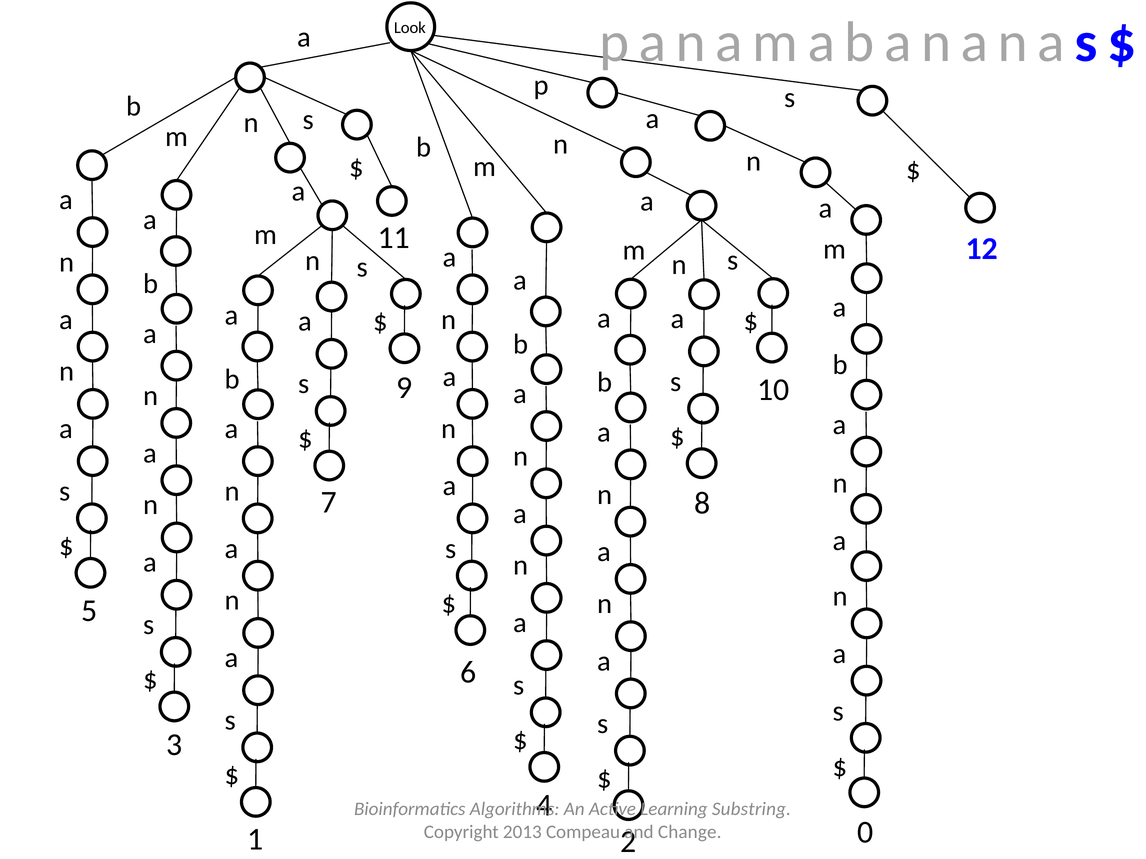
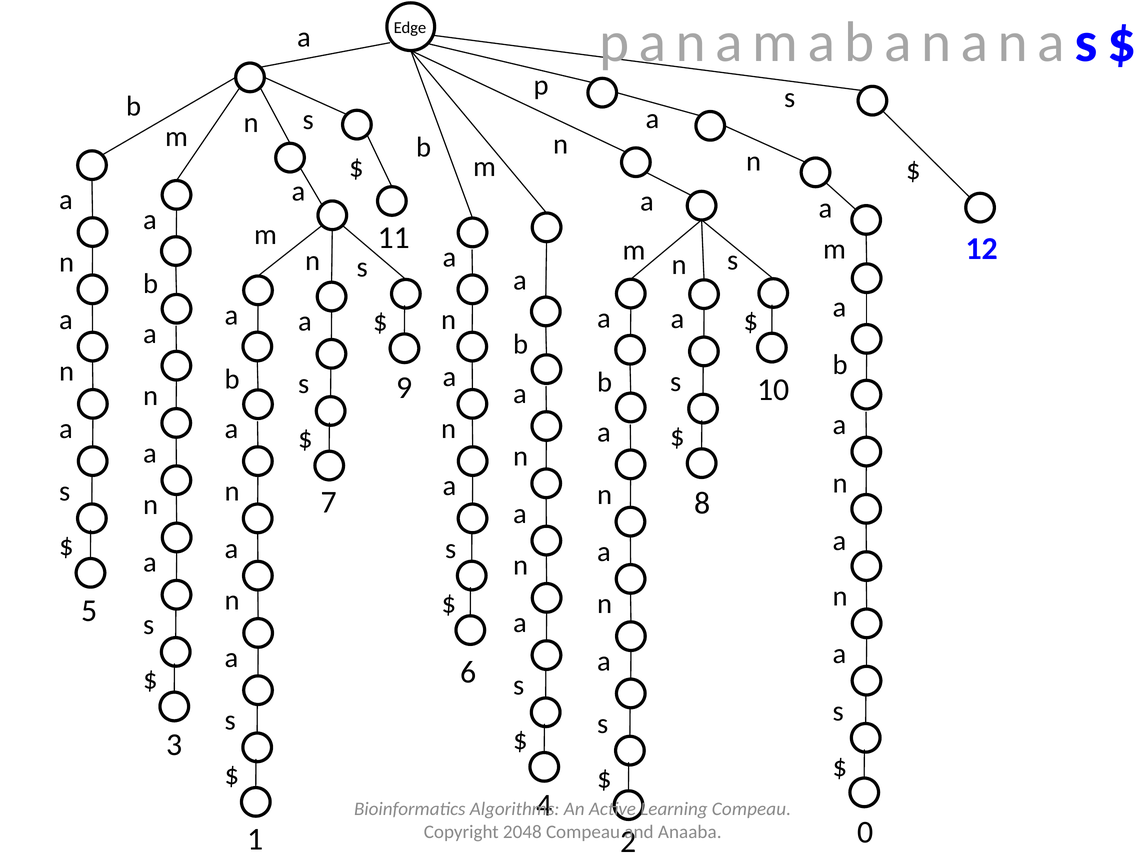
Look: Look -> Edge (410, 28)
Learning Substring: Substring -> Compeau (751, 809)
2013: 2013 -> 2048 (522, 832)
Change: Change -> Anaaba (690, 832)
